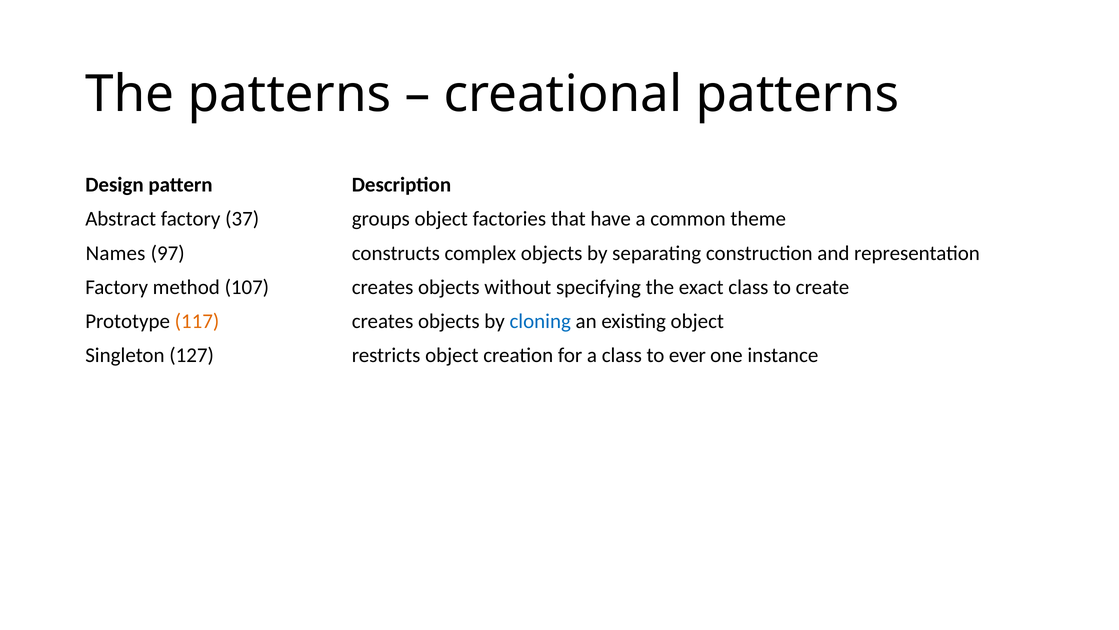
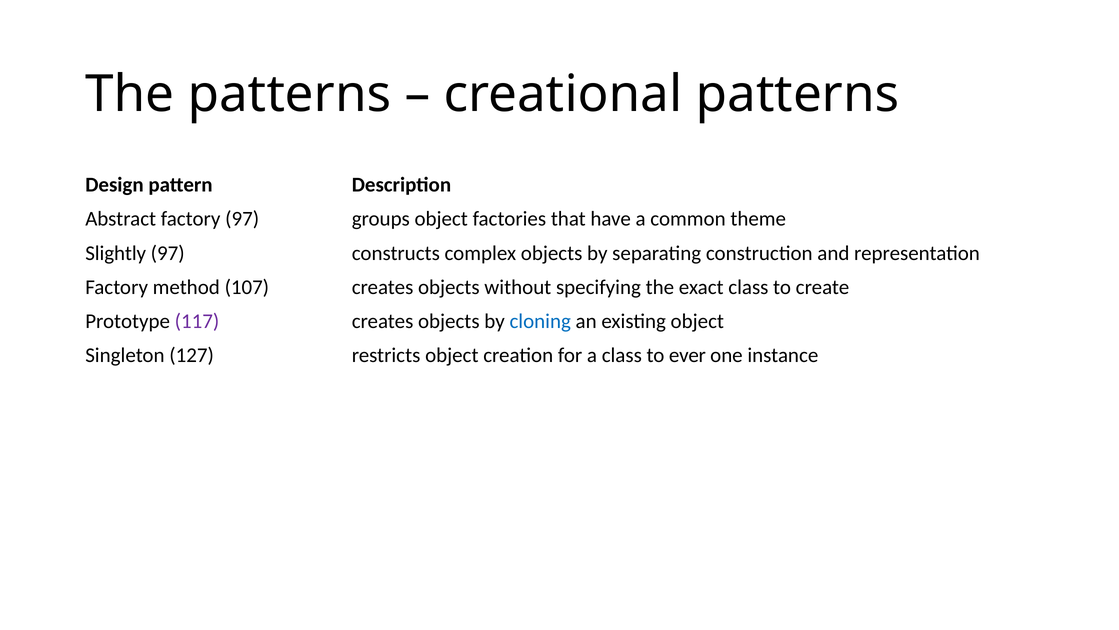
factory 37: 37 -> 97 (242, 219)
Names: Names -> Slightly (116, 253)
117 colour: orange -> purple (197, 321)
